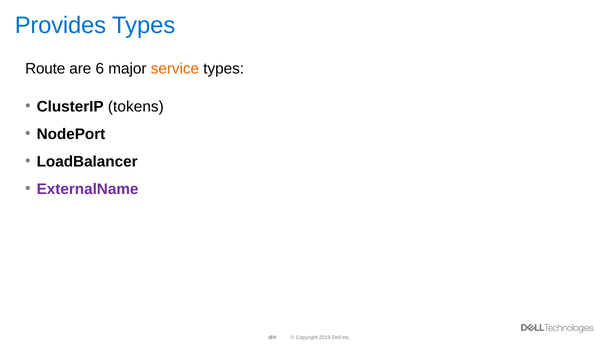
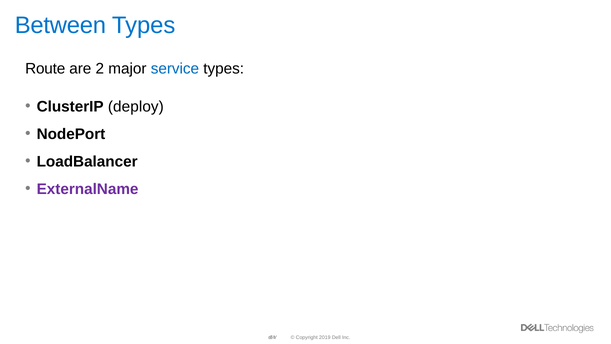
Provides: Provides -> Between (60, 26)
6: 6 -> 2 (100, 69)
service colour: orange -> blue (175, 69)
tokens: tokens -> deploy (136, 106)
